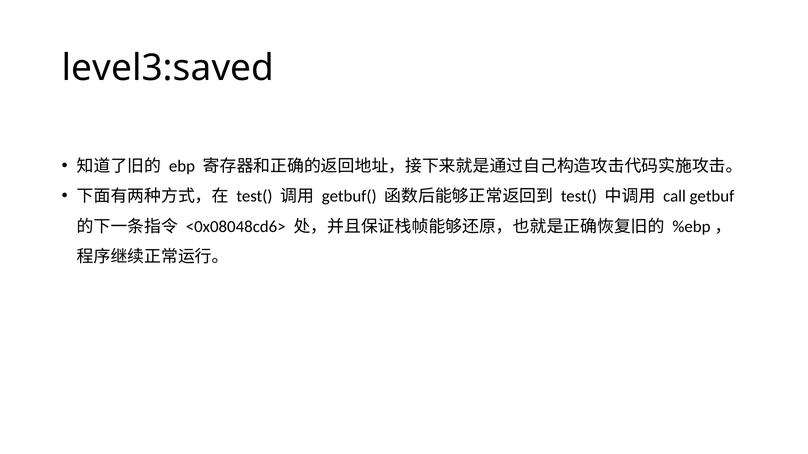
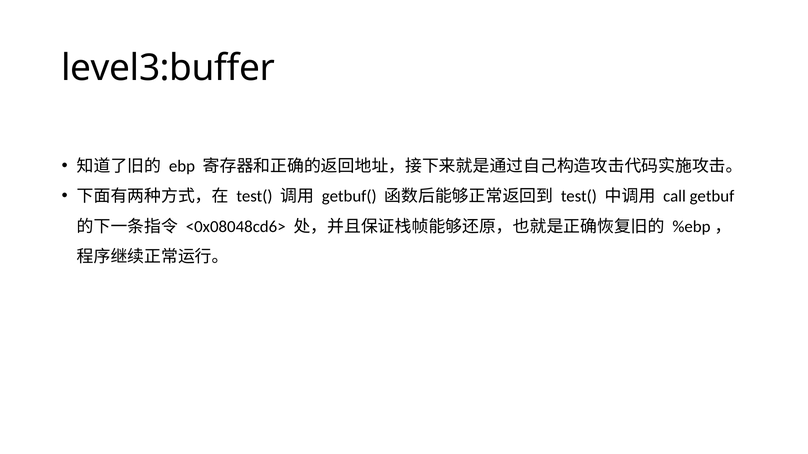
level3:saved: level3:saved -> level3:buffer (168, 68)
